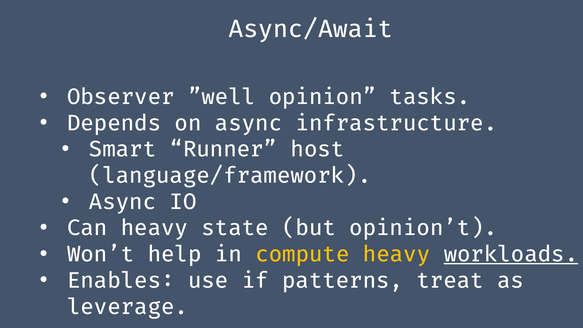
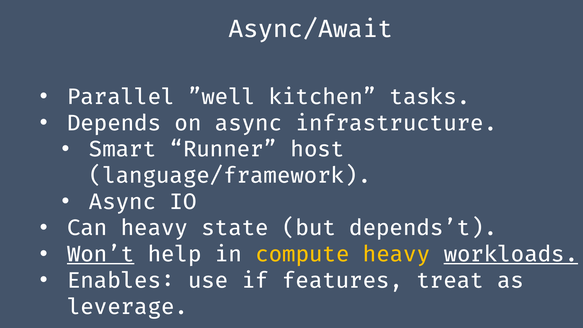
Observer: Observer -> Parallel (121, 97)
opinion: opinion -> kitchen (322, 97)
opinion’t: opinion’t -> depends’t (423, 228)
Won’t underline: none -> present (101, 254)
patterns: patterns -> features (343, 281)
